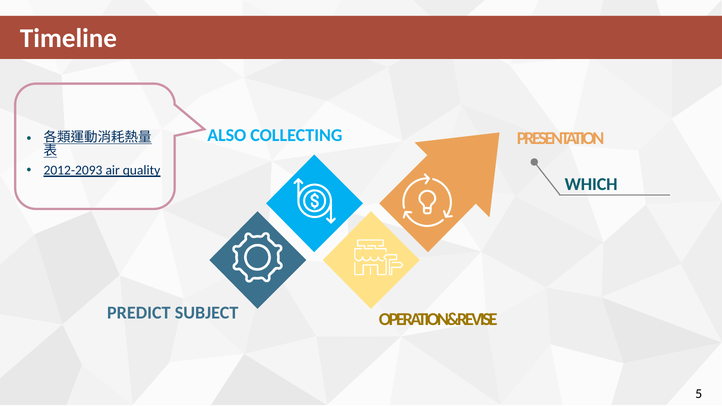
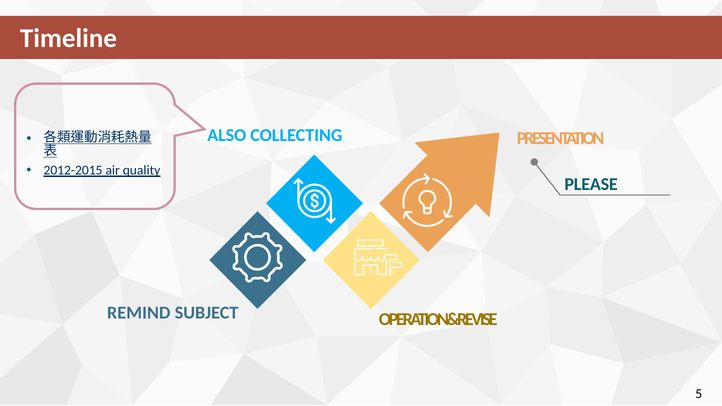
2012-2093: 2012-2093 -> 2012-2015 (73, 170)
WHICH: WHICH -> PLEASE (591, 185)
PREDICT: PREDICT -> REMIND (139, 313)
